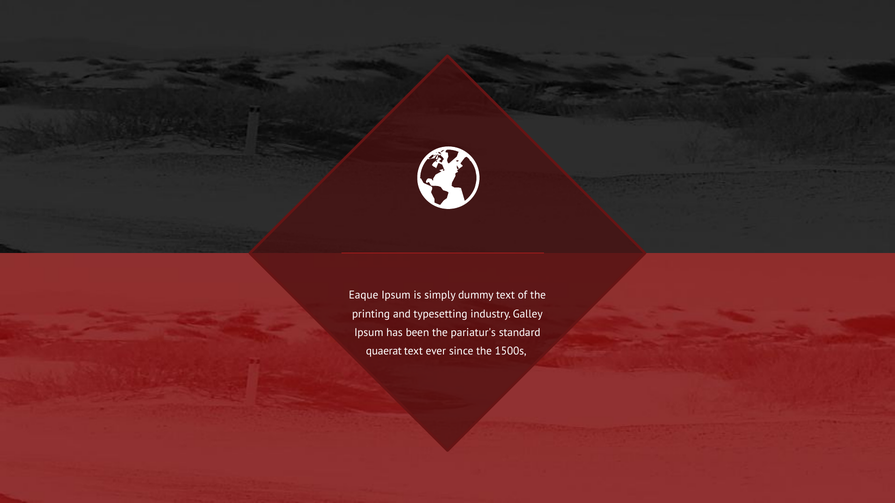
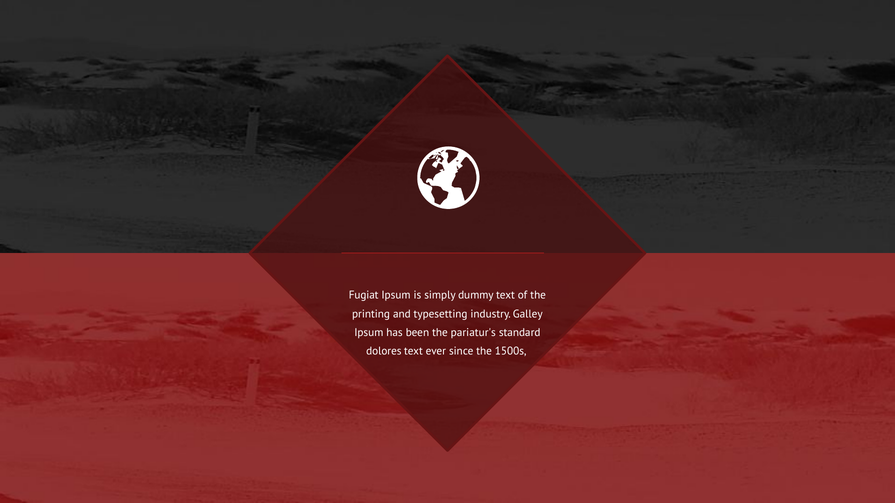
Eaque: Eaque -> Fugiat (364, 295)
quaerat: quaerat -> dolores (384, 351)
